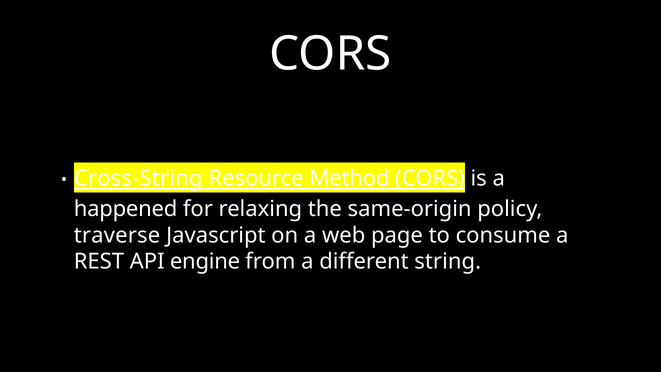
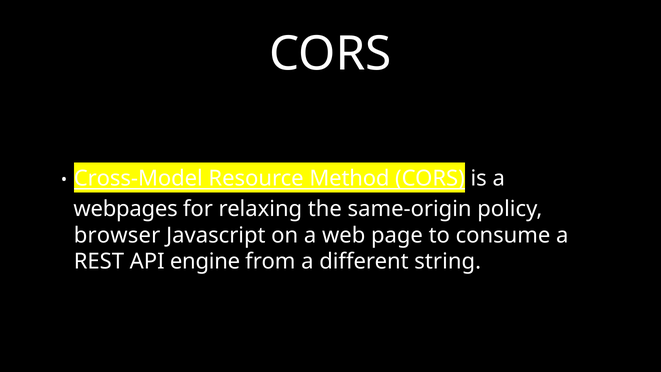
Cross-String: Cross-String -> Cross-Model (138, 179)
happened: happened -> webpages (126, 209)
traverse: traverse -> browser (117, 235)
